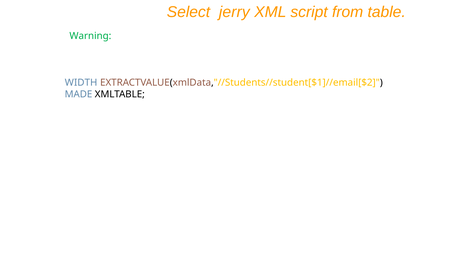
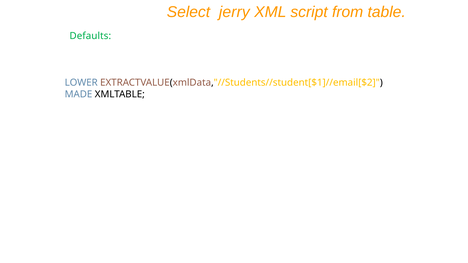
Warning: Warning -> Defaults (90, 36)
WIDTH: WIDTH -> LOWER (81, 83)
